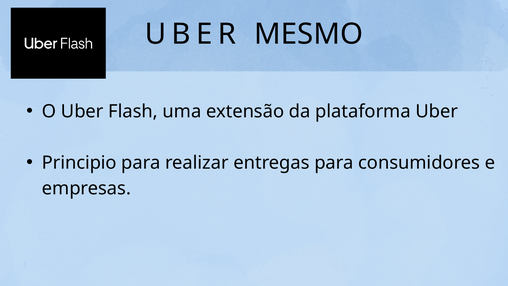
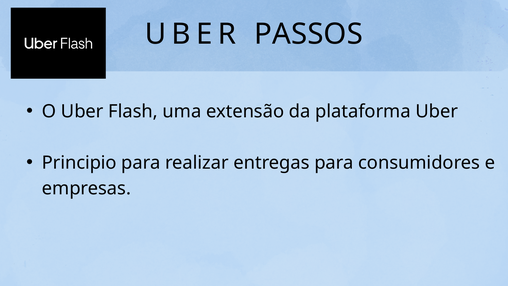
MESMO: MESMO -> PASSOS (309, 34)
